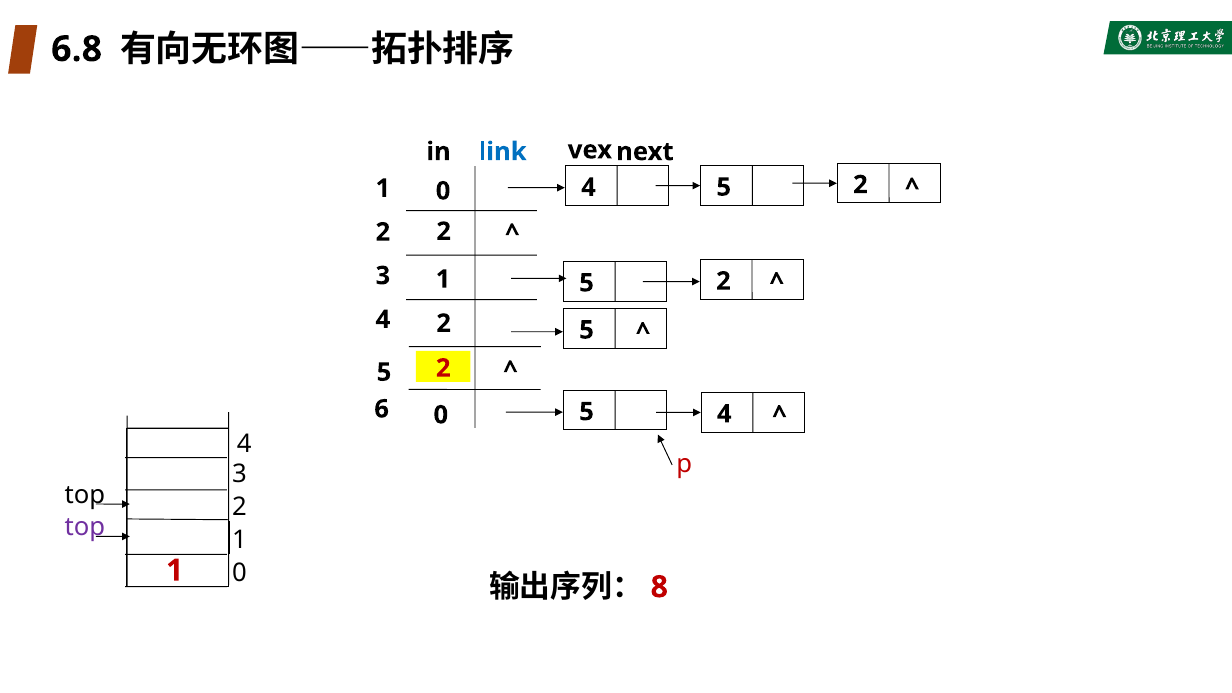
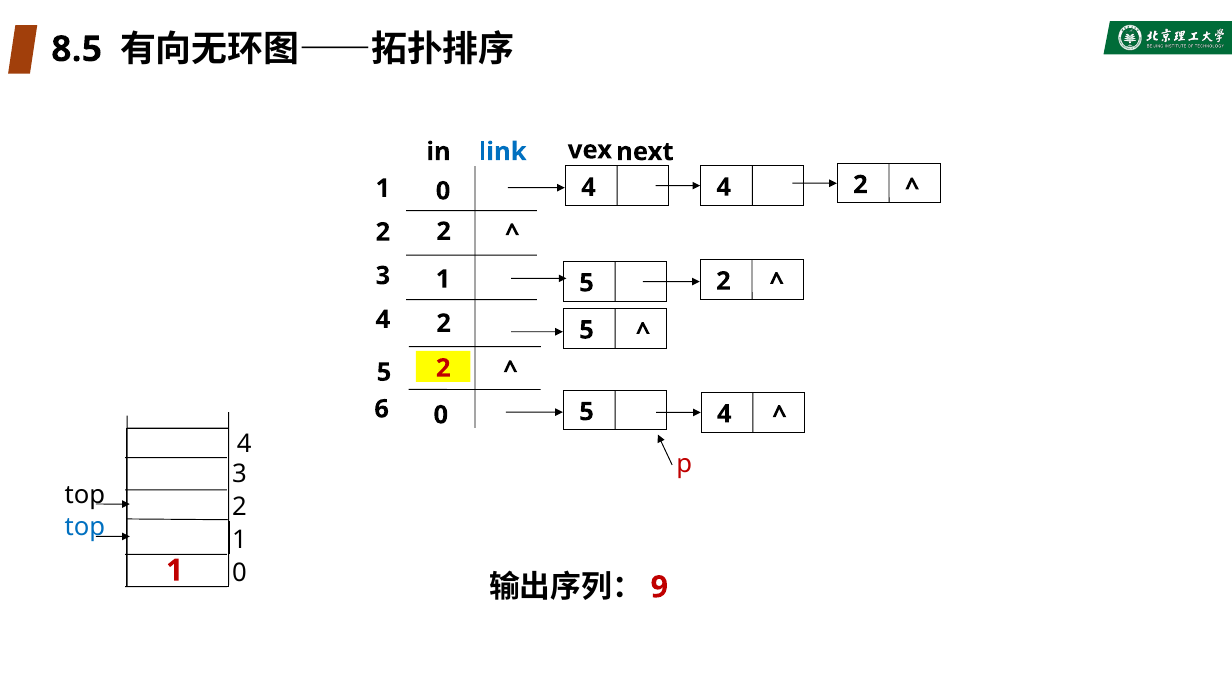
6.8: 6.8 -> 8.5 (77, 49)
5: 5 -> 4 (724, 187)
top colour: purple -> blue (85, 527)
8: 8 -> 9 (659, 587)
